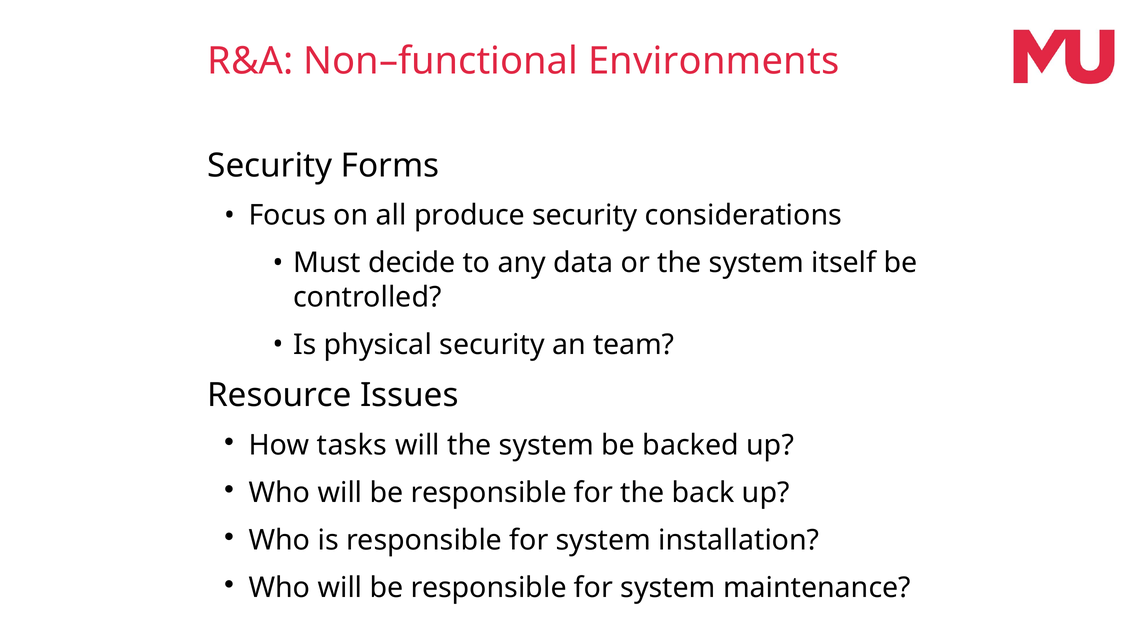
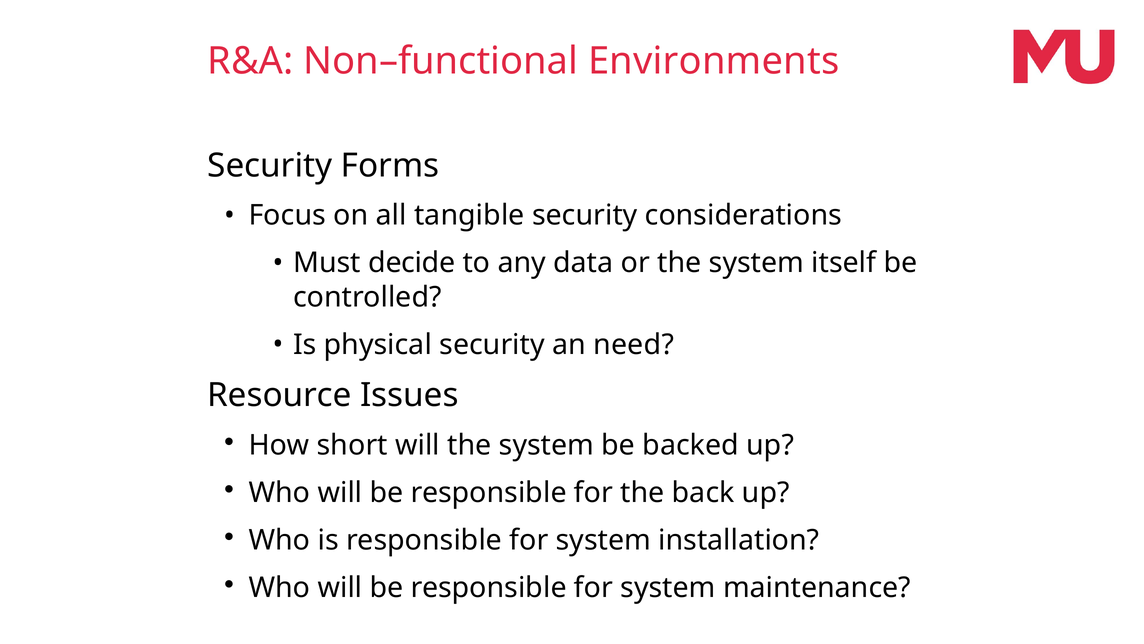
produce: produce -> tangible (469, 215)
team: team -> need (634, 344)
tasks: tasks -> short (352, 445)
